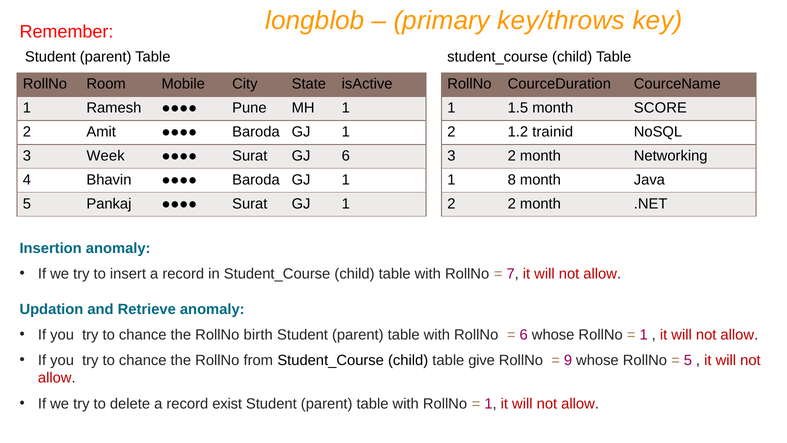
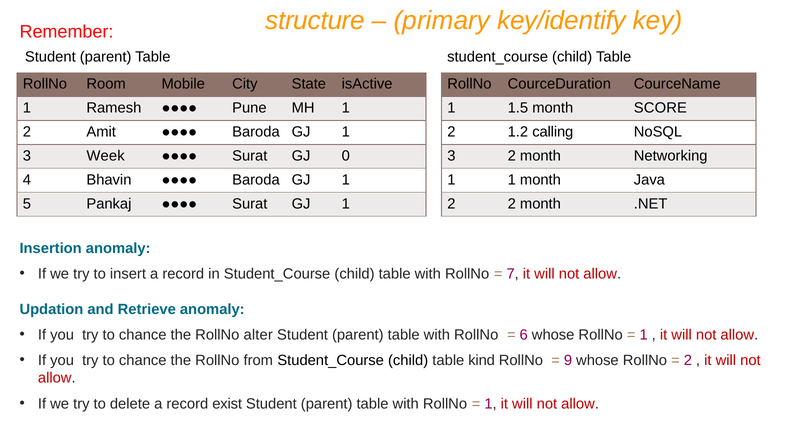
longblob: longblob -> structure (315, 20)
key/throws: key/throws -> key/identify (561, 20)
trainid: trainid -> calling (553, 132)
GJ 6: 6 -> 0 (346, 156)
1 8: 8 -> 1 (512, 180)
birth: birth -> alter (258, 335)
give: give -> kind (482, 360)
5: 5 -> 2 (688, 360)
